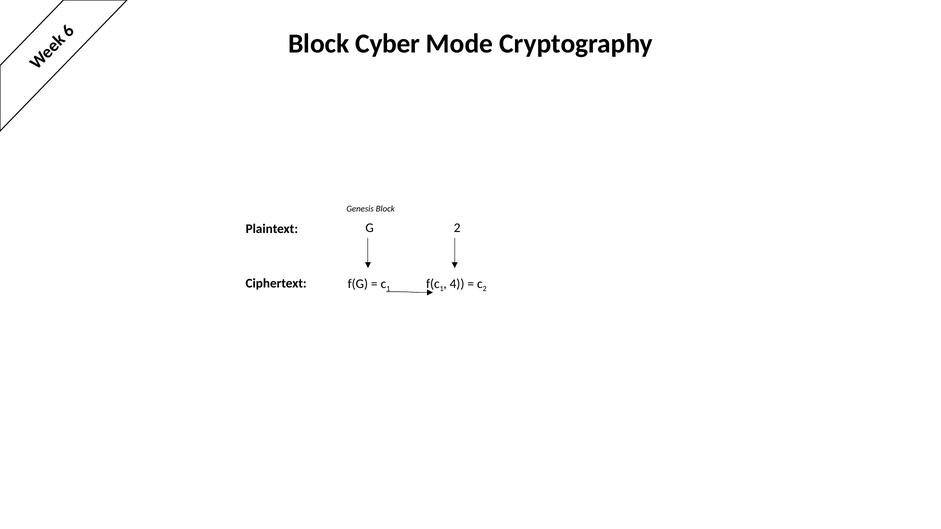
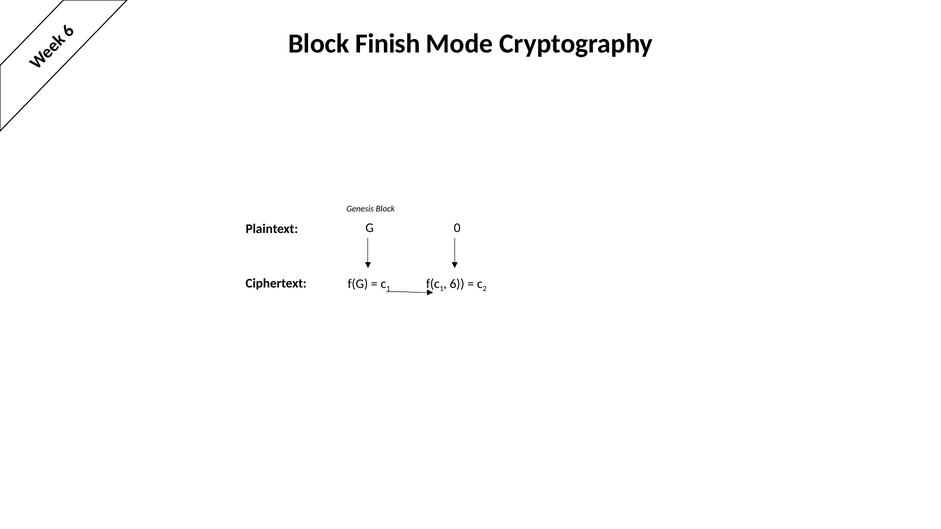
Cyber: Cyber -> Finish (388, 44)
G 2: 2 -> 0 (457, 228)
4: 4 -> 6 (457, 284)
